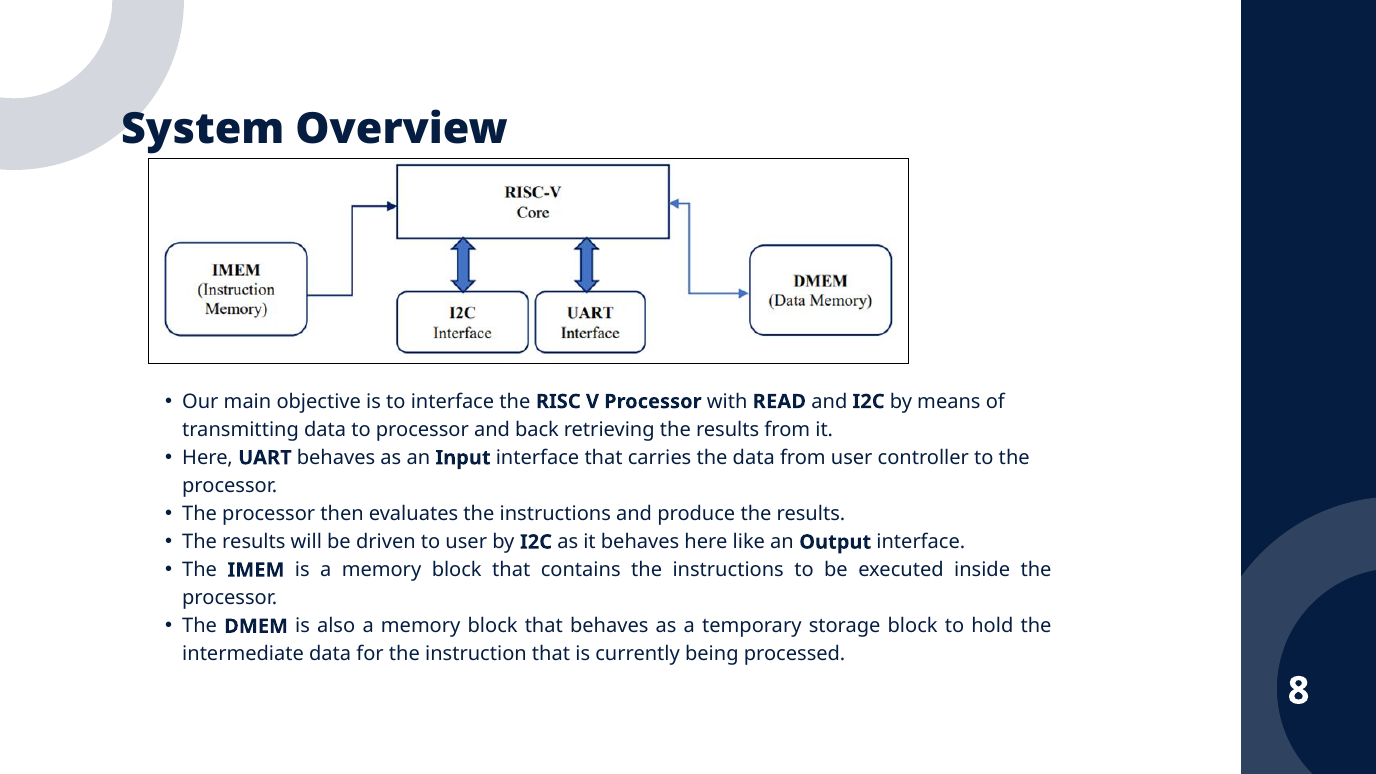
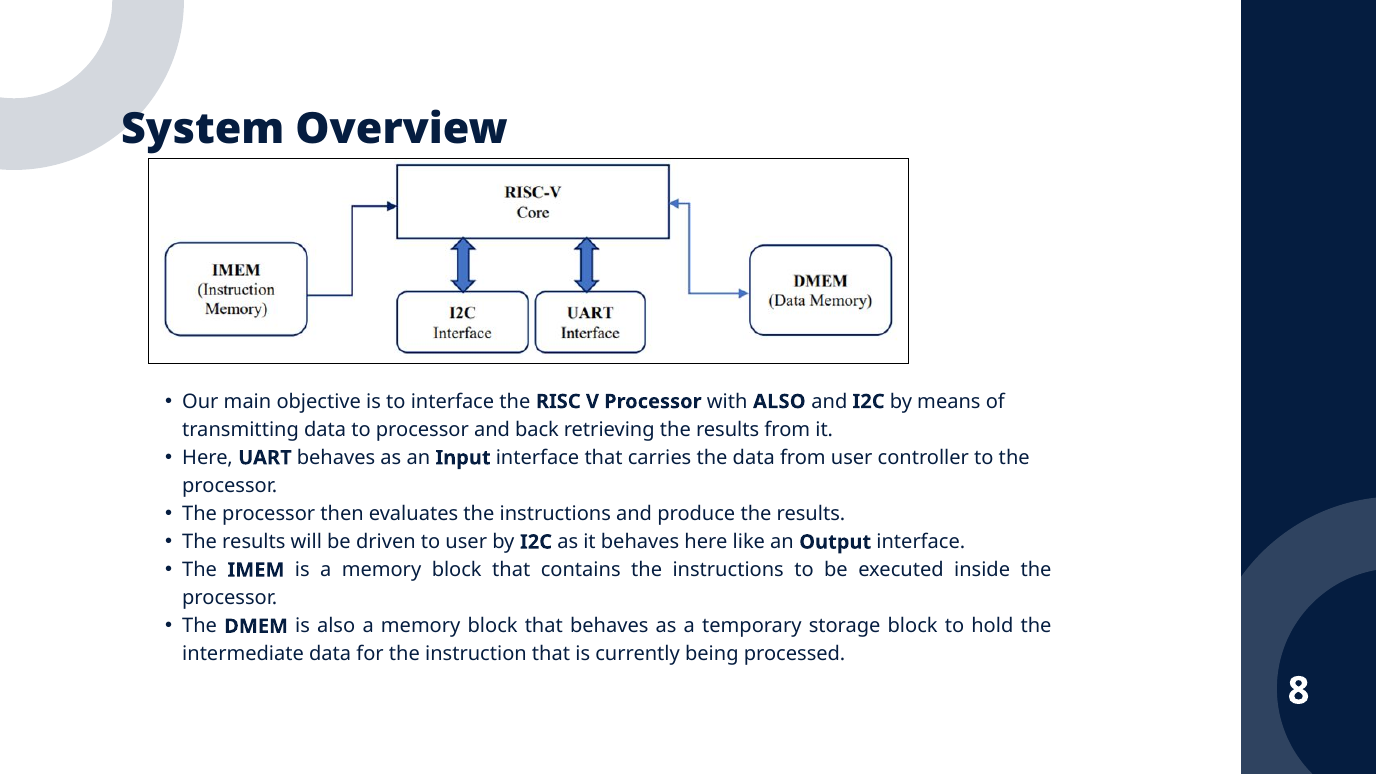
with READ: READ -> ALSO (779, 402)
